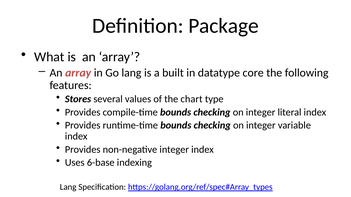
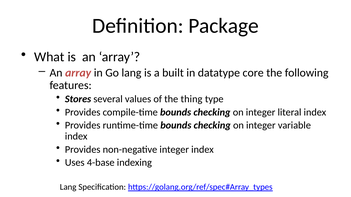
chart: chart -> thing (192, 99)
6-base: 6-base -> 4-base (101, 163)
